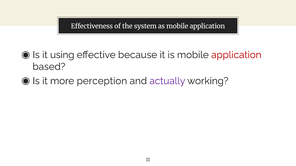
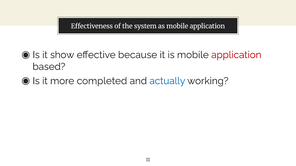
using: using -> show (62, 55)
perception: perception -> completed (102, 81)
actually colour: purple -> blue (167, 81)
